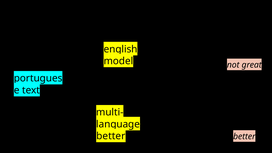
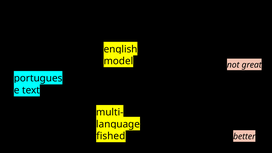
better: better -> fished (111, 136)
